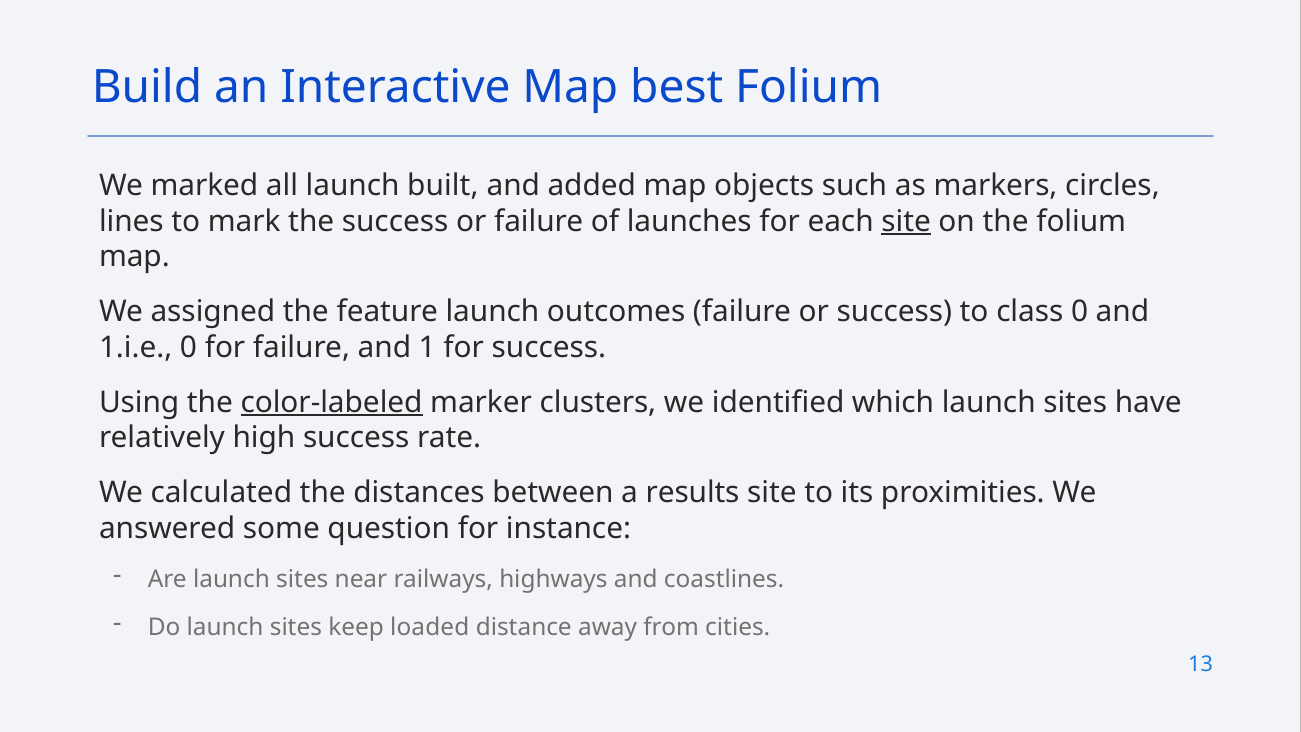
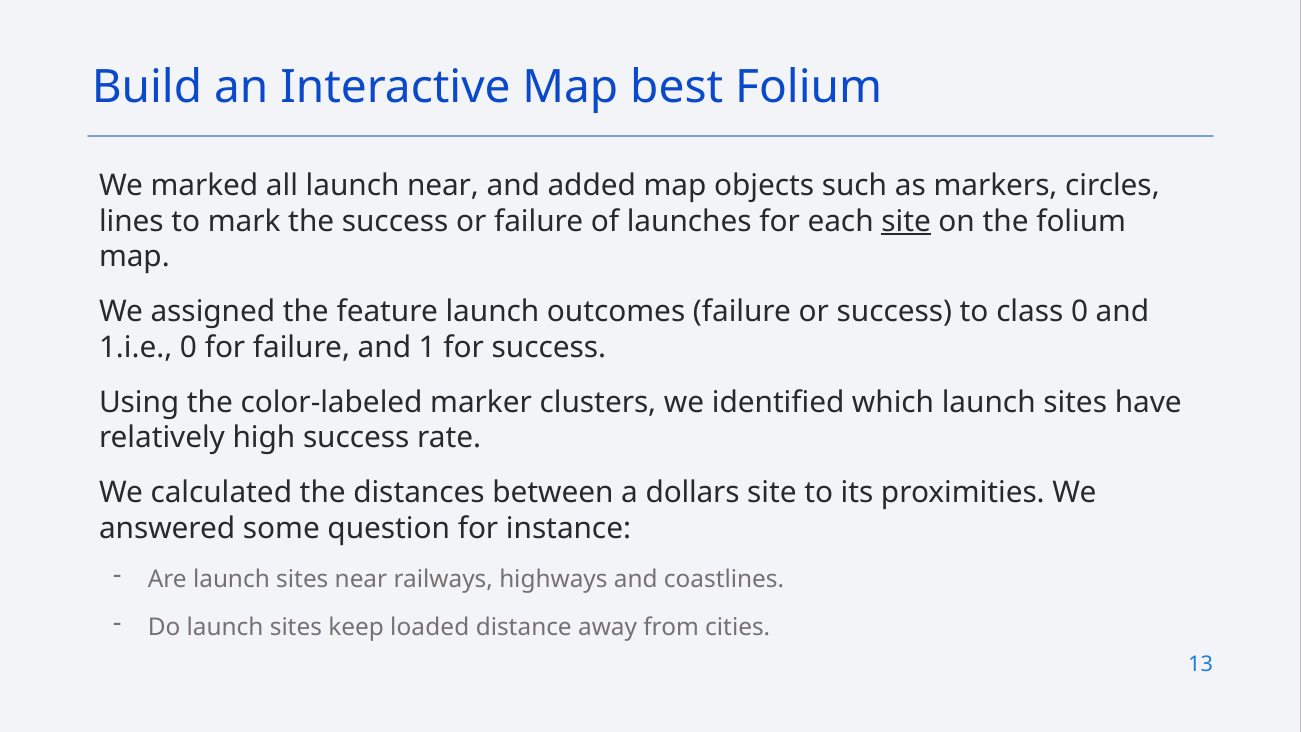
launch built: built -> near (443, 186)
color-labeled underline: present -> none (332, 402)
results: results -> dollars (693, 493)
